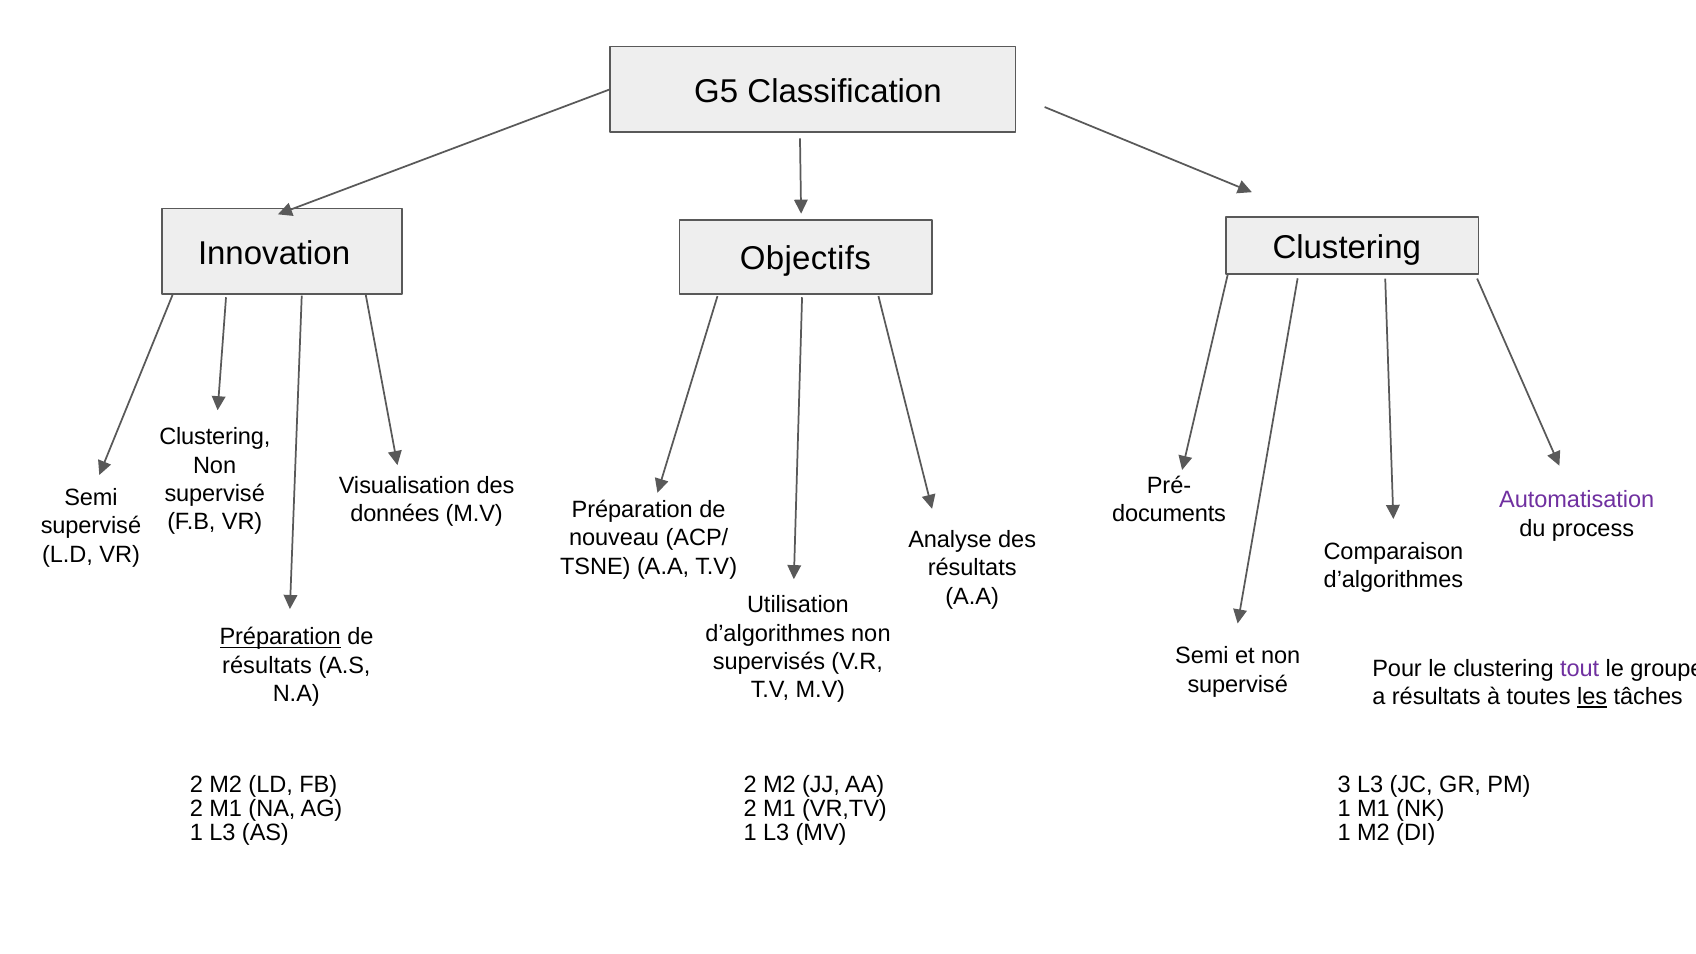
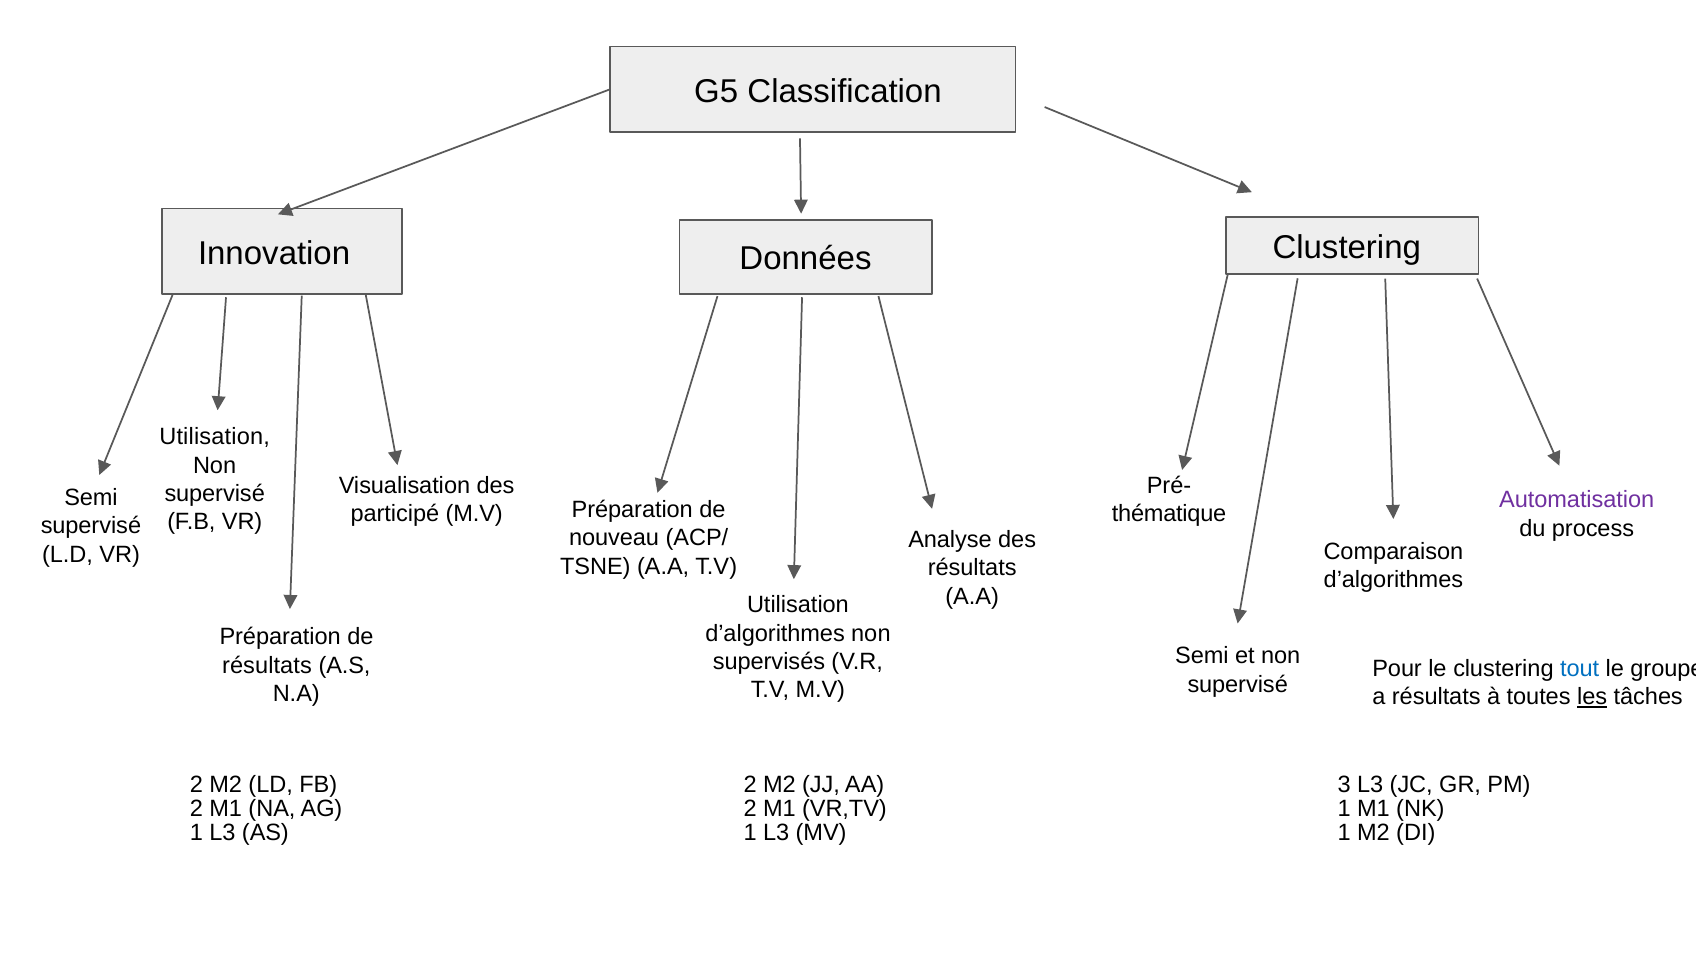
Objectifs: Objectifs -> Données (805, 259)
Clustering: Clustering -> Utilisation (215, 437)
données: données -> participé (395, 514)
documents: documents -> thématique (1169, 514)
Préparation underline: present -> none (280, 637)
tout colour: purple -> blue (1580, 669)
